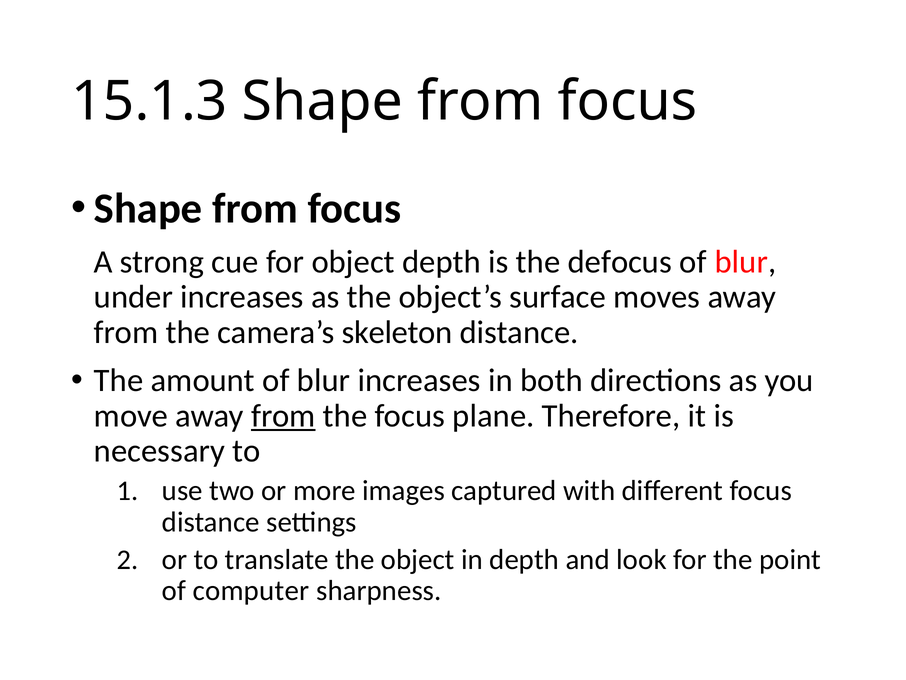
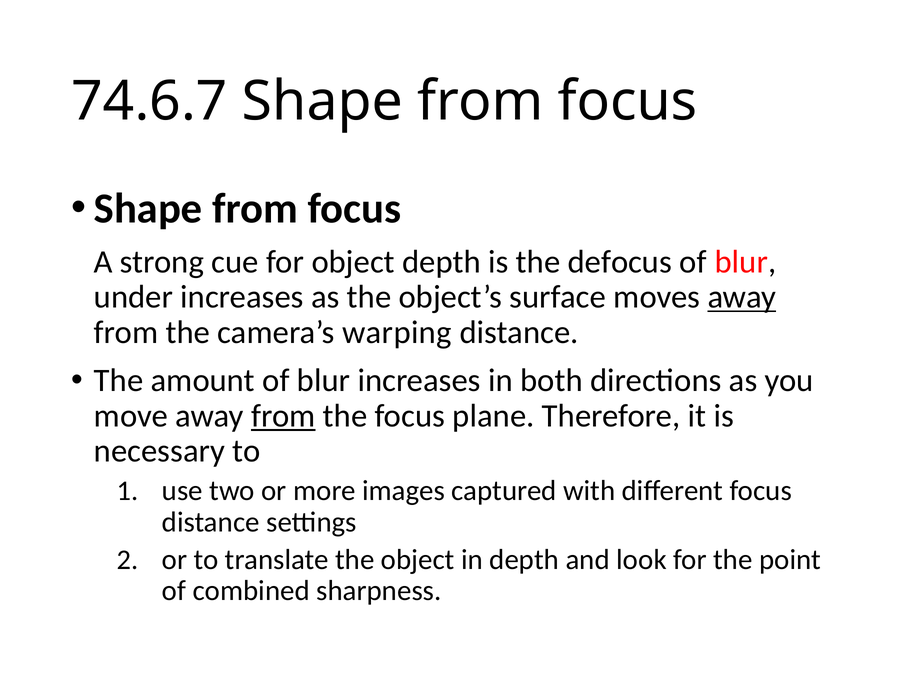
15.1.3: 15.1.3 -> 74.6.7 (149, 101)
away underline: none -> present (742, 297)
skeleton: skeleton -> warping (397, 332)
computer: computer -> combined (251, 590)
